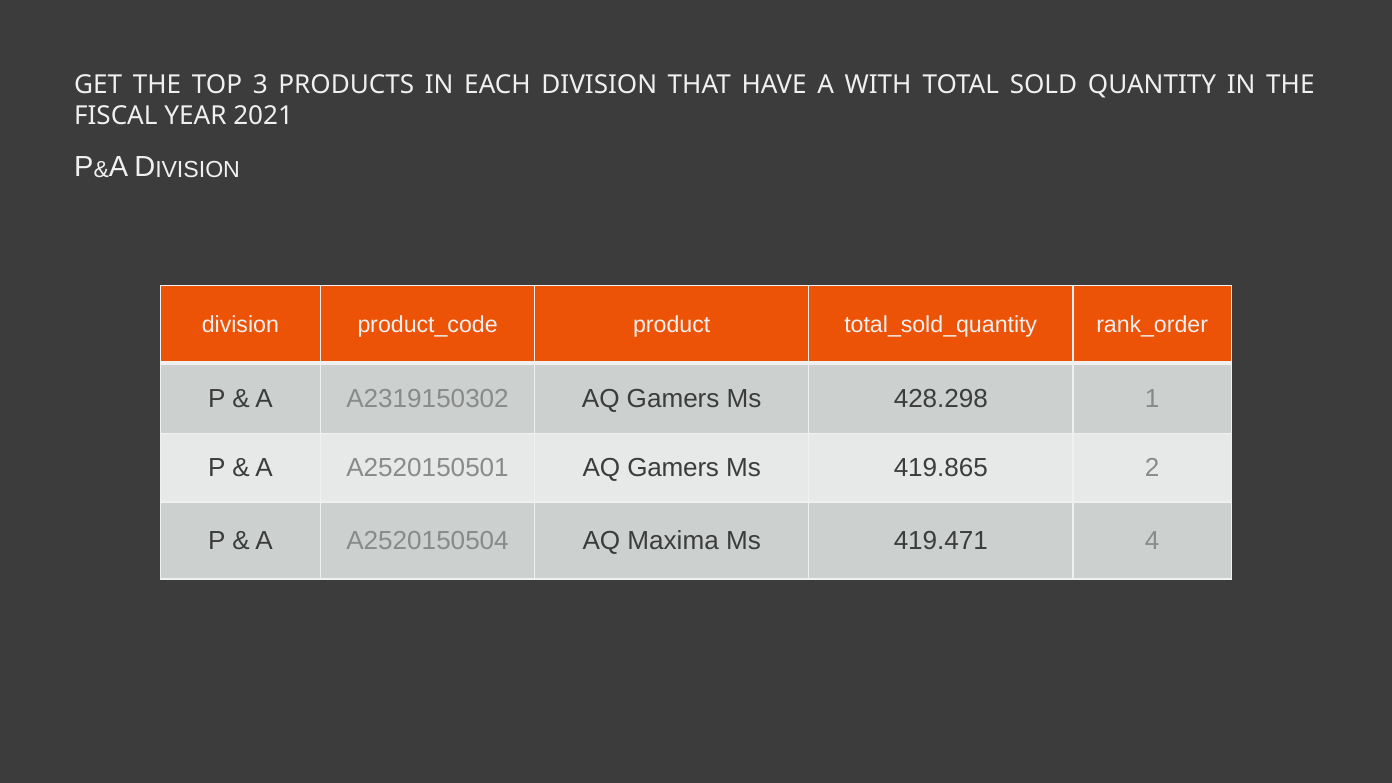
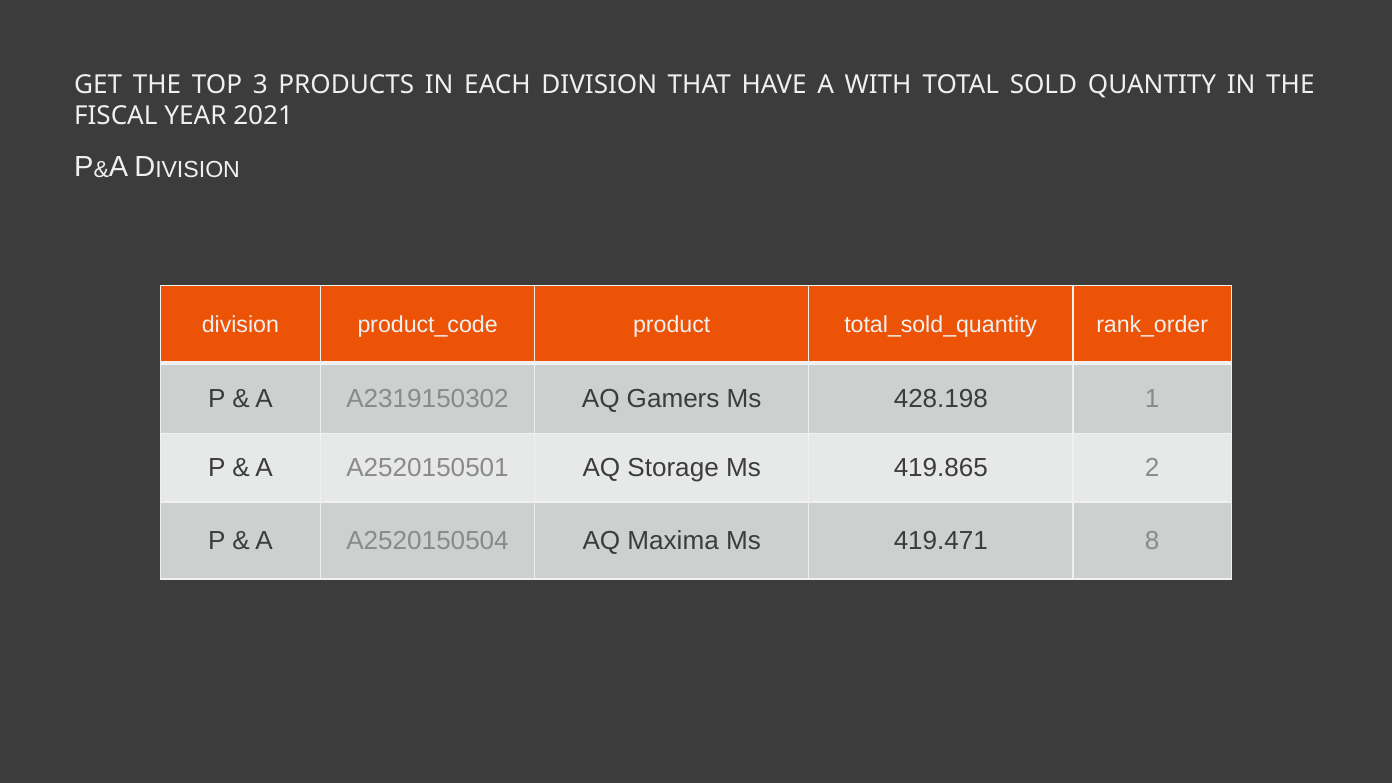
428.298: 428.298 -> 428.198 (941, 398)
A2520150501 AQ Gamers: Gamers -> Storage (673, 468)
4: 4 -> 8 (1152, 541)
